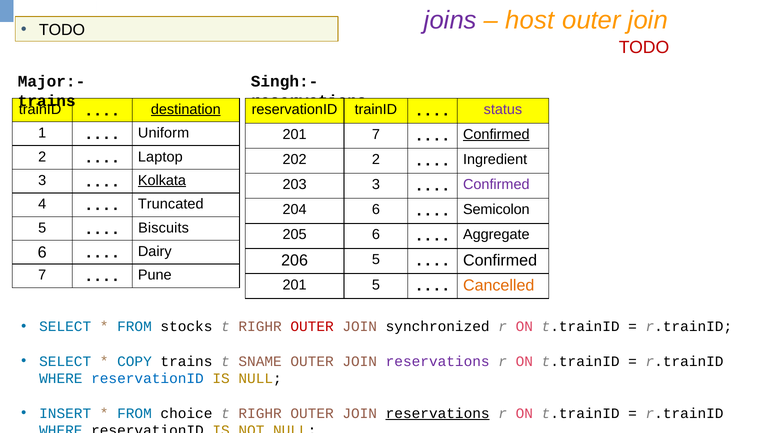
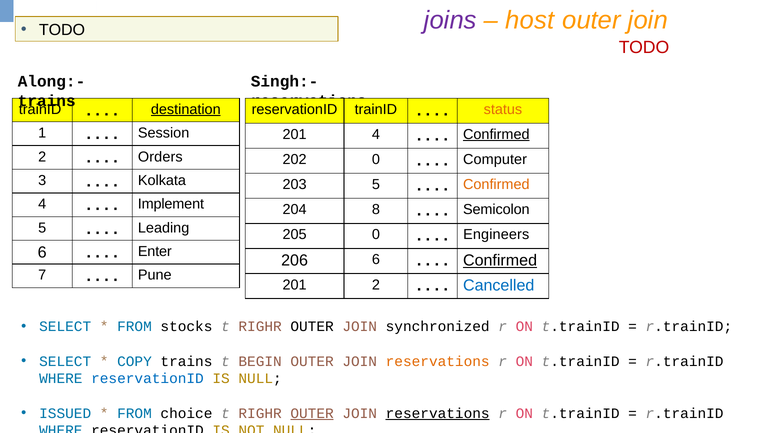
Major:-: Major:- -> Along:- (52, 82)
status colour: purple -> orange (503, 109)
Uniform: Uniform -> Session (164, 133)
201 7: 7 -> 4 (376, 134)
Laptop: Laptop -> Orders (160, 157)
202 2: 2 -> 0 (376, 160)
Ingredient: Ingredient -> Computer (495, 160)
Kolkata underline: present -> none (162, 181)
203 3: 3 -> 5 (376, 185)
Confirmed colour: purple -> orange (496, 185)
Truncated: Truncated -> Implement (171, 204)
204 6: 6 -> 8 (376, 210)
Biscuits: Biscuits -> Leading (164, 228)
205 6: 6 -> 0 (376, 235)
Aggregate: Aggregate -> Engineers (496, 235)
Dairy: Dairy -> Enter (155, 252)
206 5: 5 -> 6 (376, 260)
Confirmed underline: none -> present (500, 261)
201 5: 5 -> 2 (376, 285)
Cancelled colour: orange -> blue (499, 286)
OUTER colour: red -> black (312, 327)
SNAME: SNAME -> BEGIN (260, 361)
reservations colour: purple -> orange (438, 361)
INSERT: INSERT -> ISSUED (65, 413)
OUTER underline: none -> present (312, 413)
